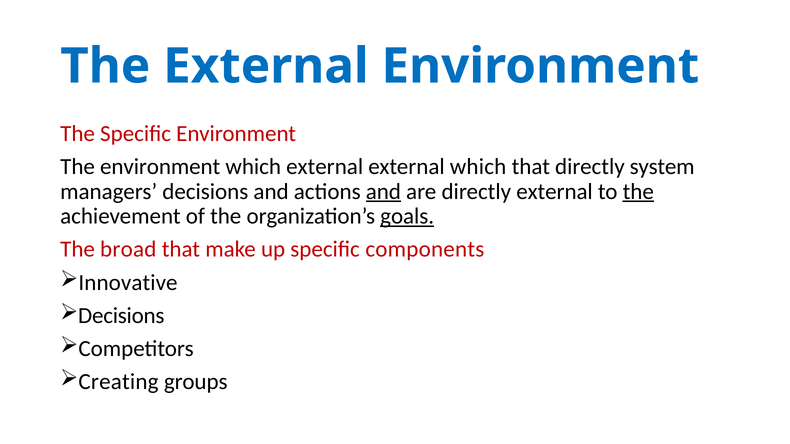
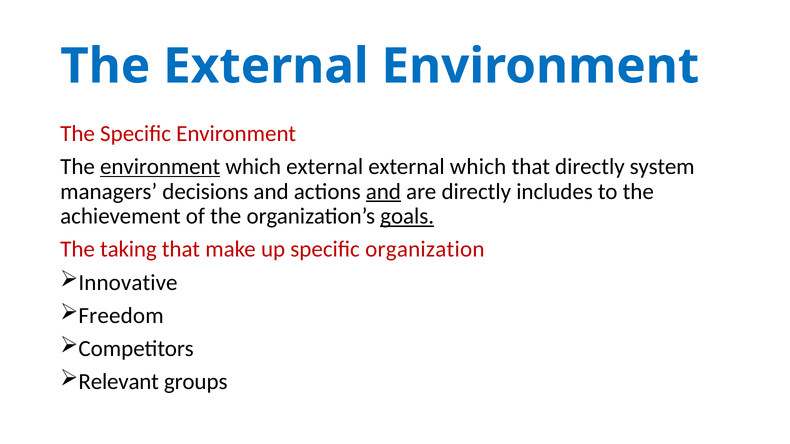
environment underline: none -> present (160, 167)
directly external: external -> includes (555, 192)
the underline: present -> none (638, 192)
broad: broad -> taking (128, 250)
components: components -> organization (425, 250)
Decisions: Decisions -> Freedom (121, 316)
Creating: Creating -> Relevant (119, 382)
